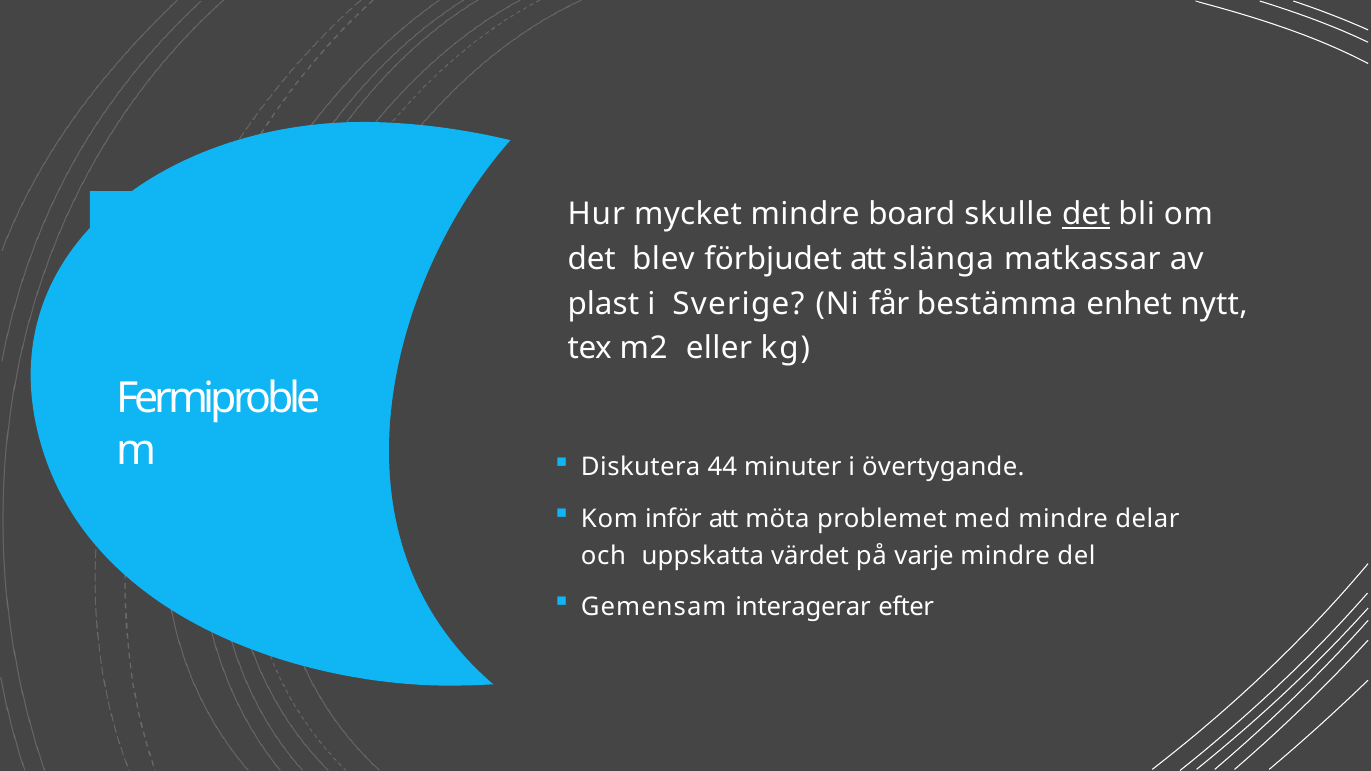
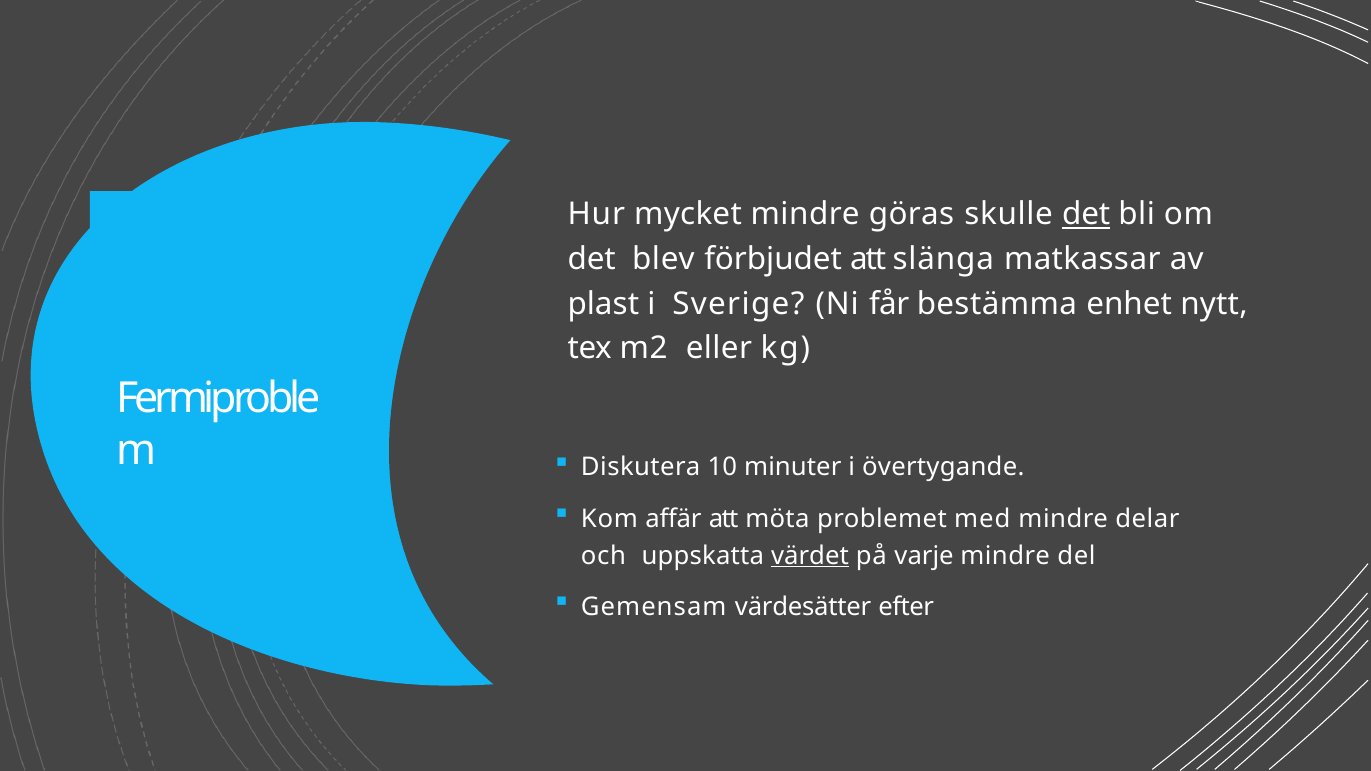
board: board -> göras (911, 214)
44: 44 -> 10 (722, 467)
inför: inför -> affär (673, 519)
värdet underline: none -> present (810, 556)
interagerar: interagerar -> värdesätter (803, 607)
